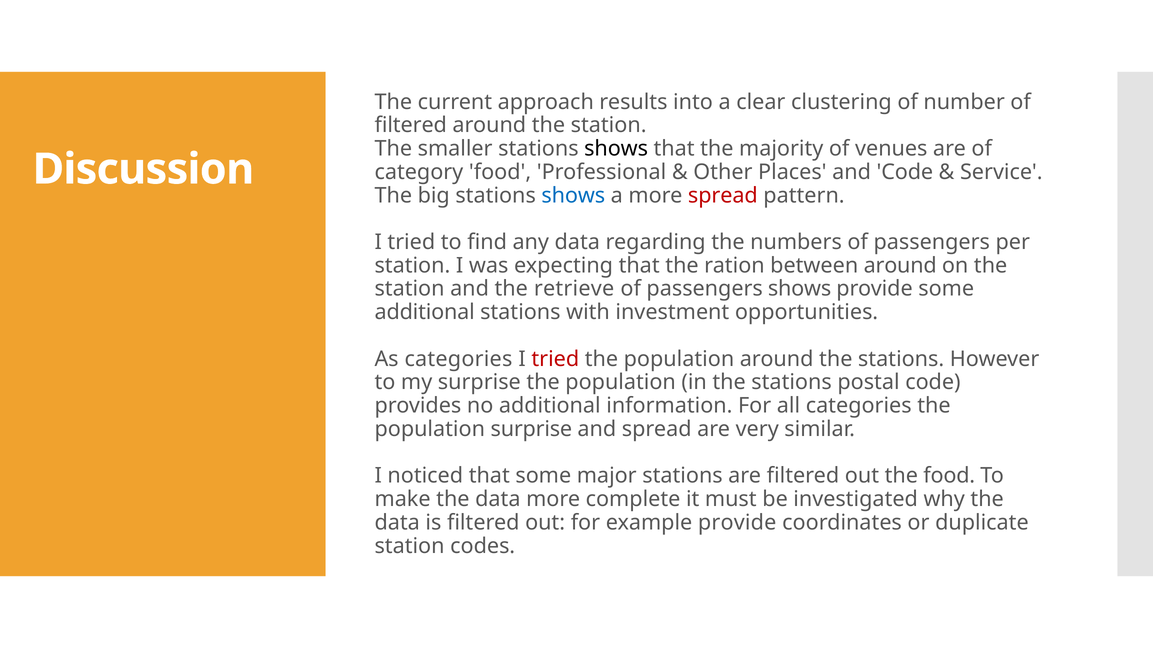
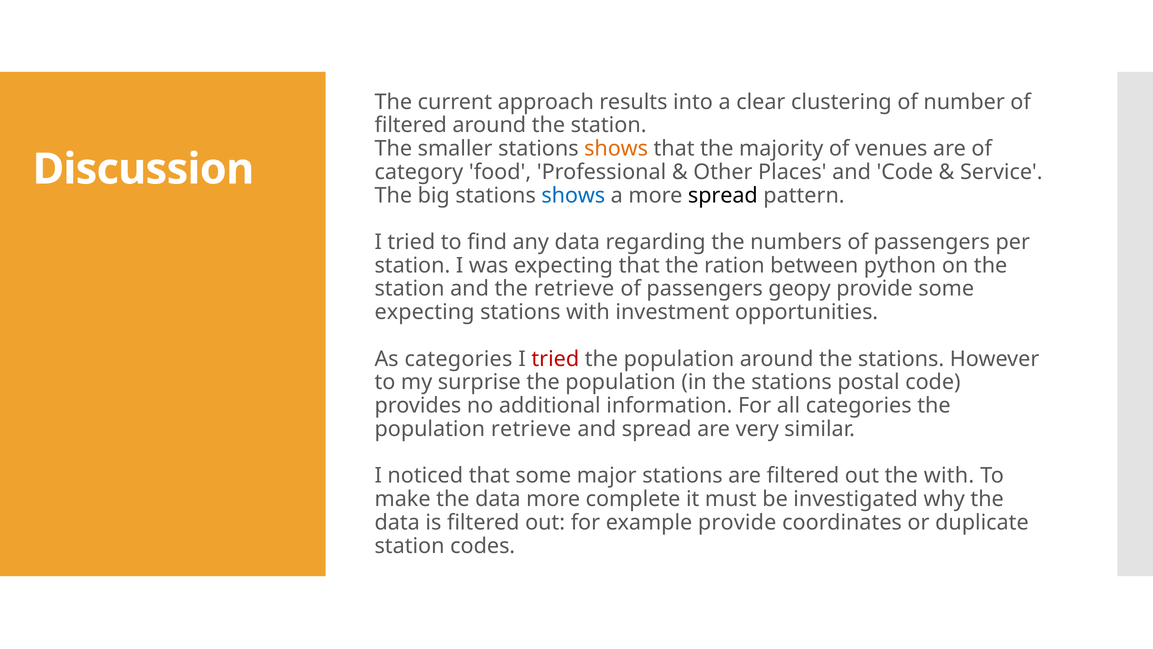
shows colour: black -> orange (616, 149)
spread colour: red -> black (723, 195)
between around: around -> python (900, 265)
passengers shows: shows -> geopy (800, 289)
additional: additional -> expecting (425, 312)
population surprise: surprise -> retrieve (531, 429)
the food: food -> with (949, 475)
